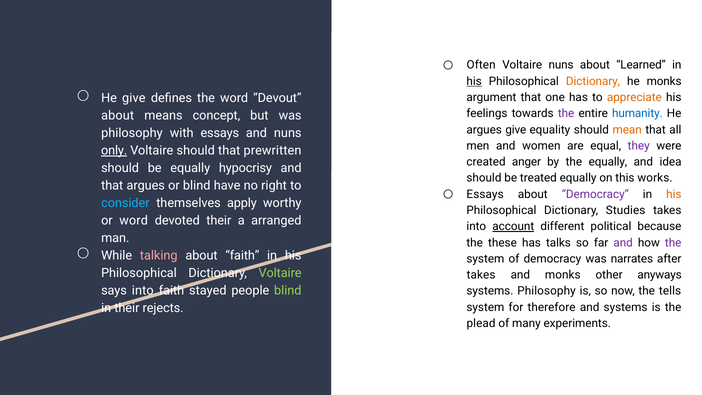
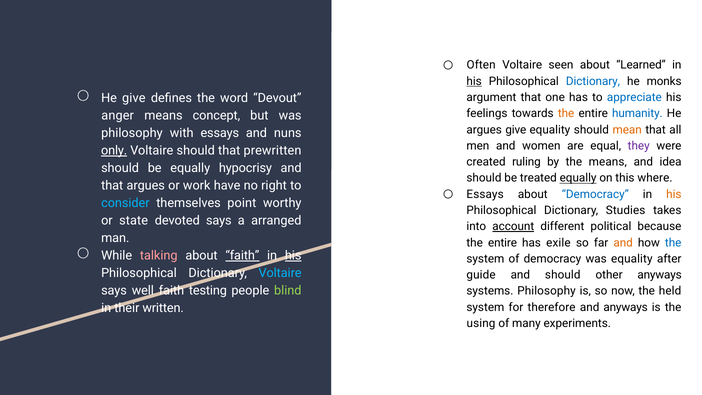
Voltaire nuns: nuns -> seen (561, 65)
Dictionary colour: orange -> blue (593, 81)
appreciate colour: orange -> blue (634, 97)
the colour: purple -> orange (566, 113)
about: about -> anger (118, 116)
anger: anger -> ruling (526, 162)
the equally: equally -> means (608, 162)
equally underline: none -> present (578, 178)
works: works -> where (655, 178)
or blind: blind -> work (197, 186)
Democracy colour: purple -> blue (595, 194)
apply: apply -> point (242, 203)
or word: word -> state (134, 221)
devoted their: their -> says (219, 221)
these: these -> entire (503, 243)
talks: talks -> exile (558, 243)
and colour: purple -> orange (623, 243)
the colour: purple -> blue (673, 243)
faith underline: none -> present (242, 256)
his underline: none -> present (293, 256)
was narrates: narrates -> equality (632, 259)
Voltaire colour: light green -> light blue (280, 273)
takes: takes -> guide (481, 275)
and monks: monks -> should (563, 275)
says into: into -> well (143, 291)
stayed: stayed -> testing (208, 291)
tells: tells -> held (670, 291)
and systems: systems -> anyways (626, 307)
rejects: rejects -> written (163, 308)
plead: plead -> using (481, 323)
